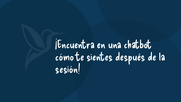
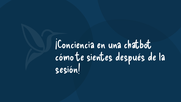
¡Encuentra: ¡Encuentra -> ¡Conciencia (75, 45)
